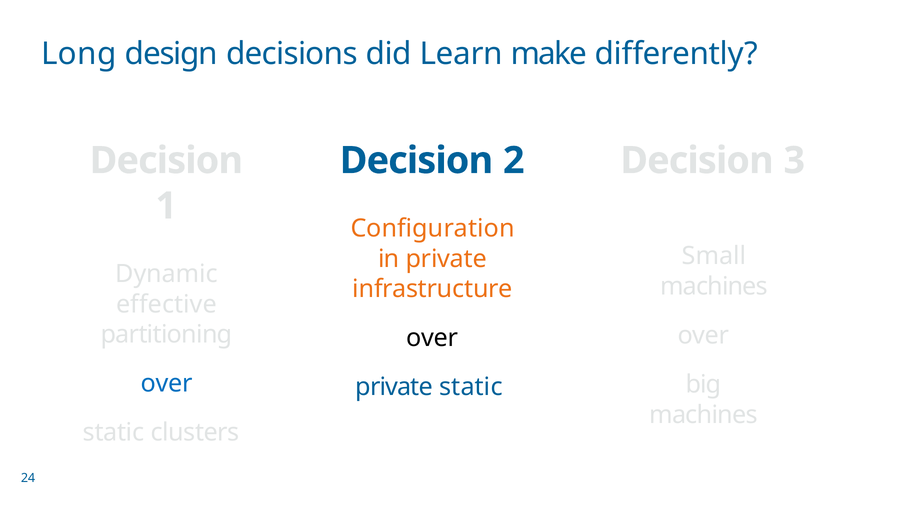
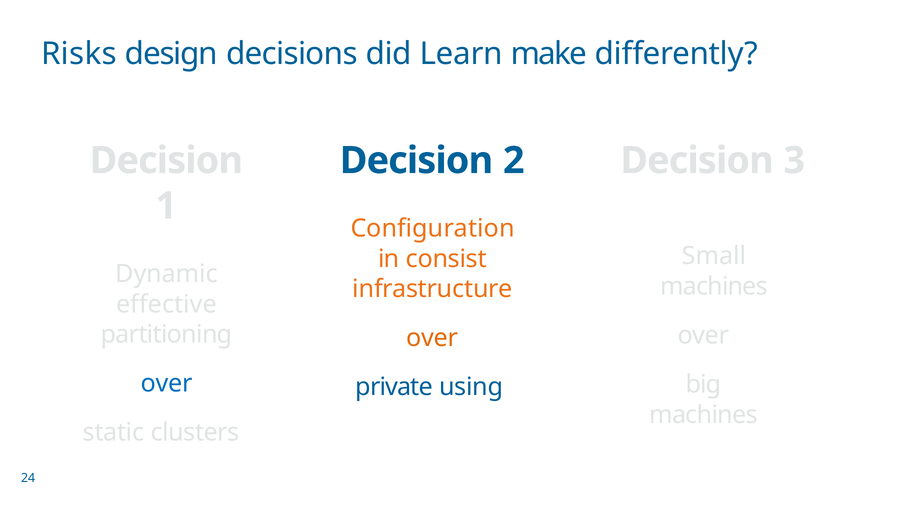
Long: Long -> Risks (79, 54)
in private: private -> consist (446, 259)
over colour: black -> orange (432, 338)
private static: static -> using (471, 387)
